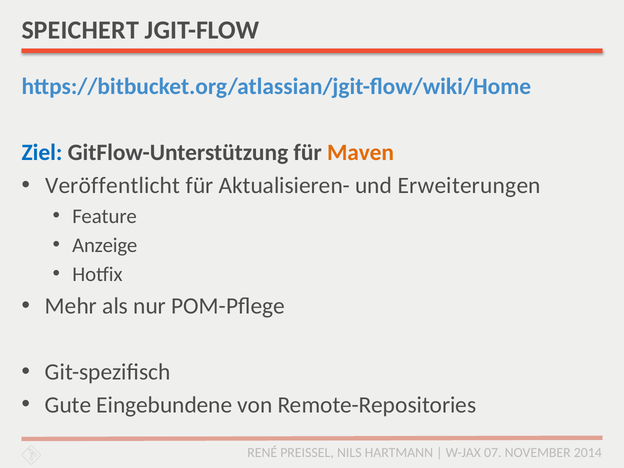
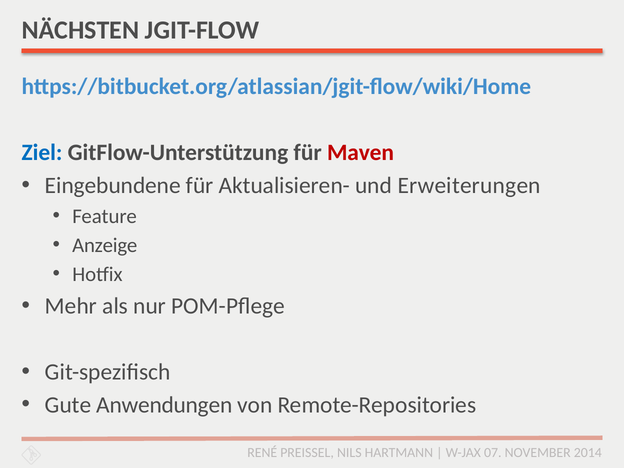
SPEICHERT: SPEICHERT -> NÄCHSTEN (80, 30)
Maven colour: orange -> red (360, 153)
Veröffentlicht: Veröffentlicht -> Eingebundene (113, 186)
Eingebundene: Eingebundene -> Anwendungen (164, 405)
